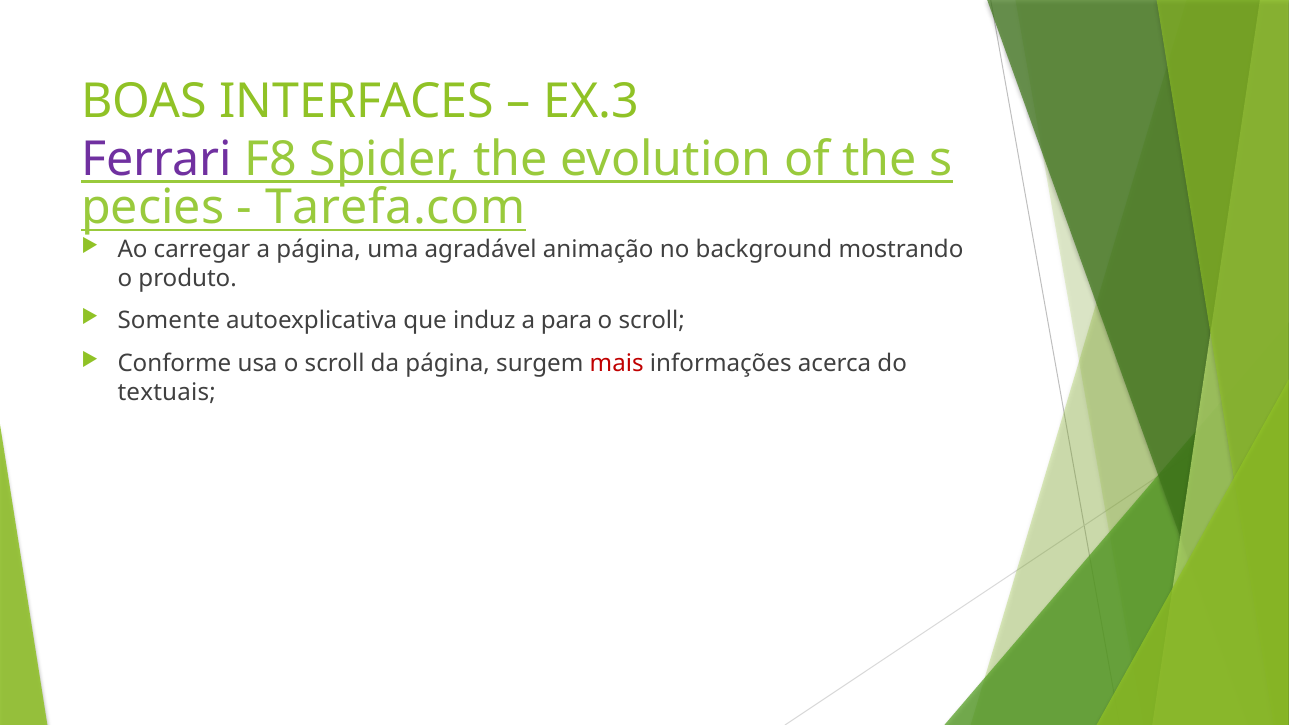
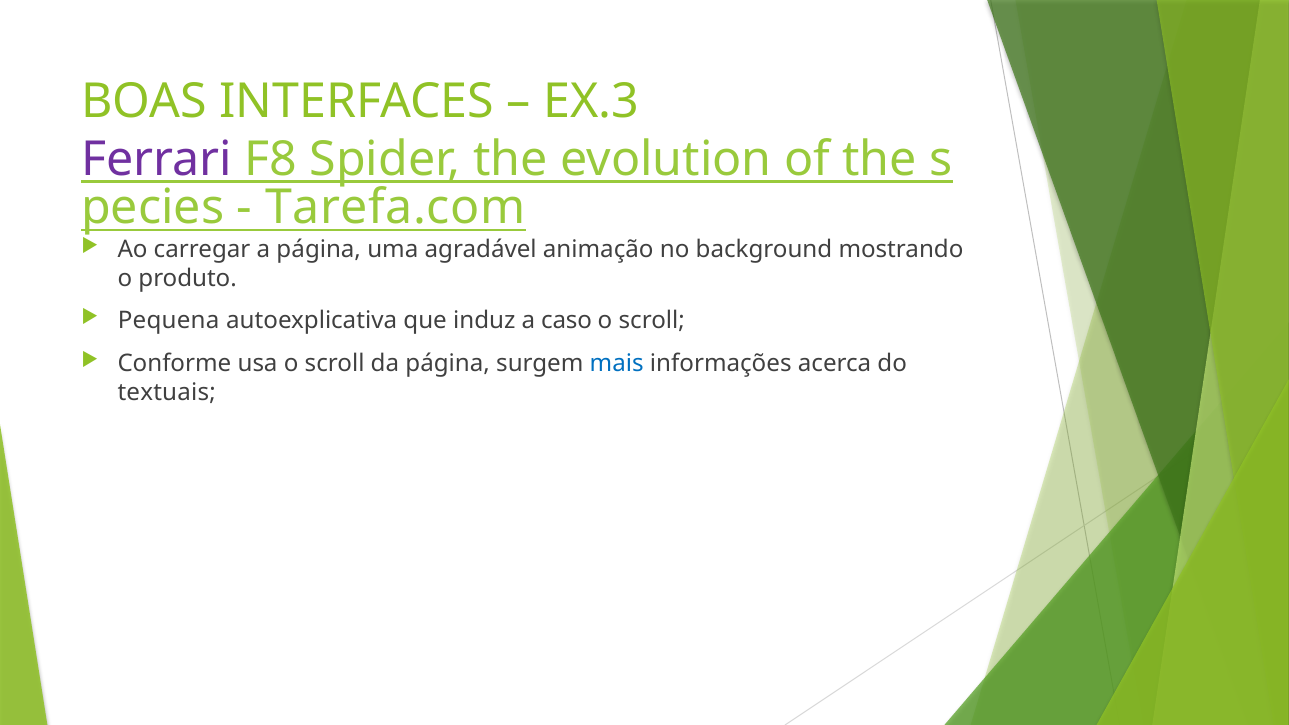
Somente: Somente -> Pequena (169, 321)
para: para -> caso (567, 321)
mais colour: red -> blue (617, 363)
